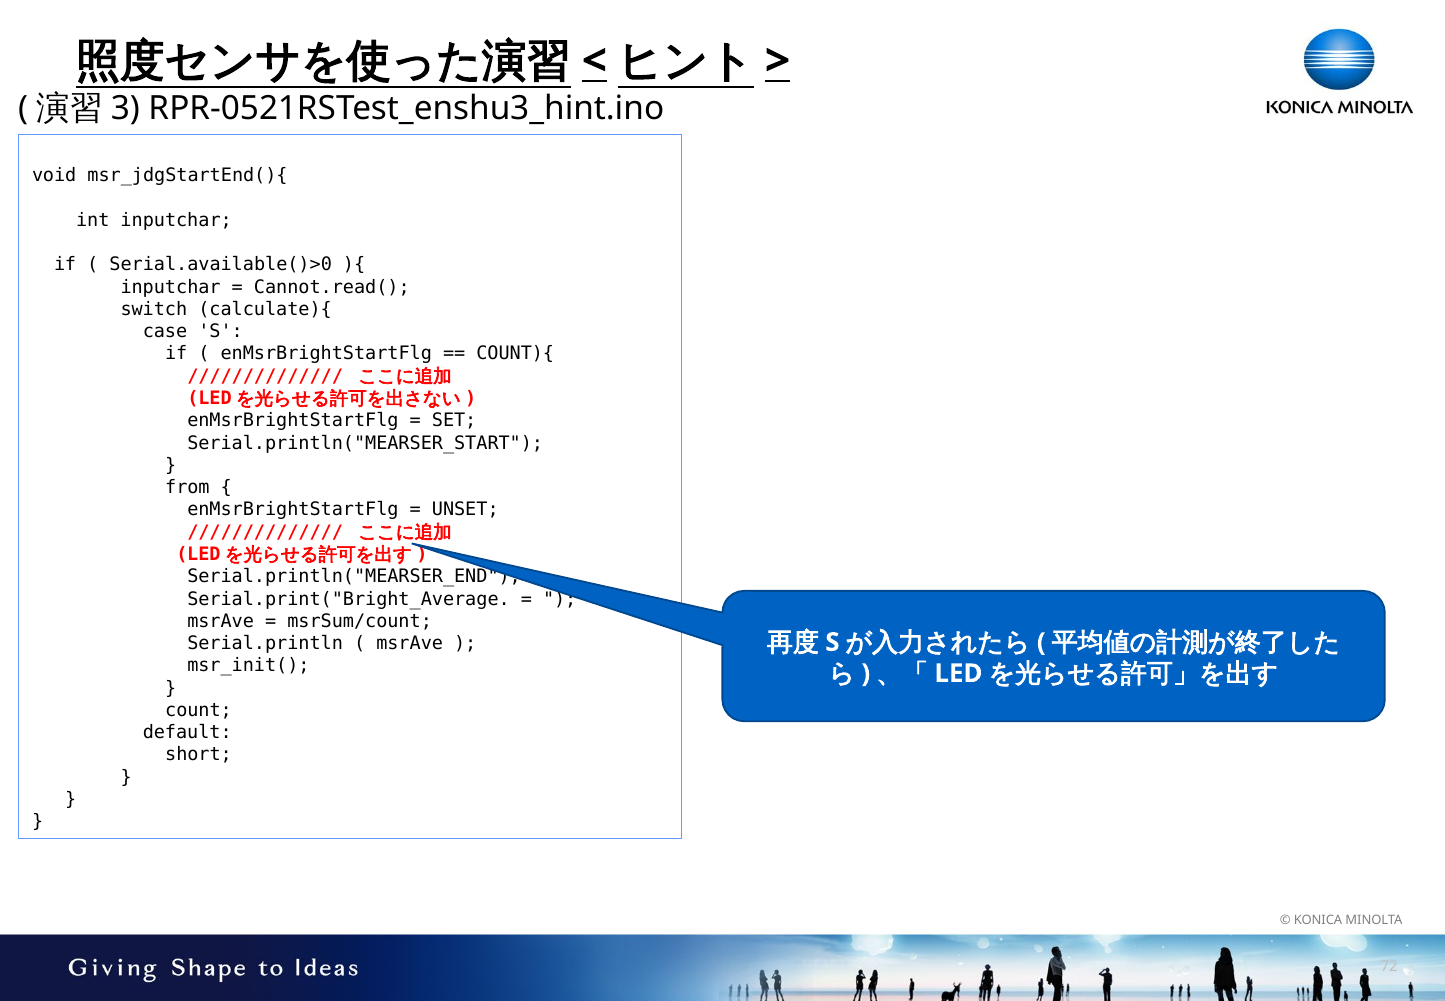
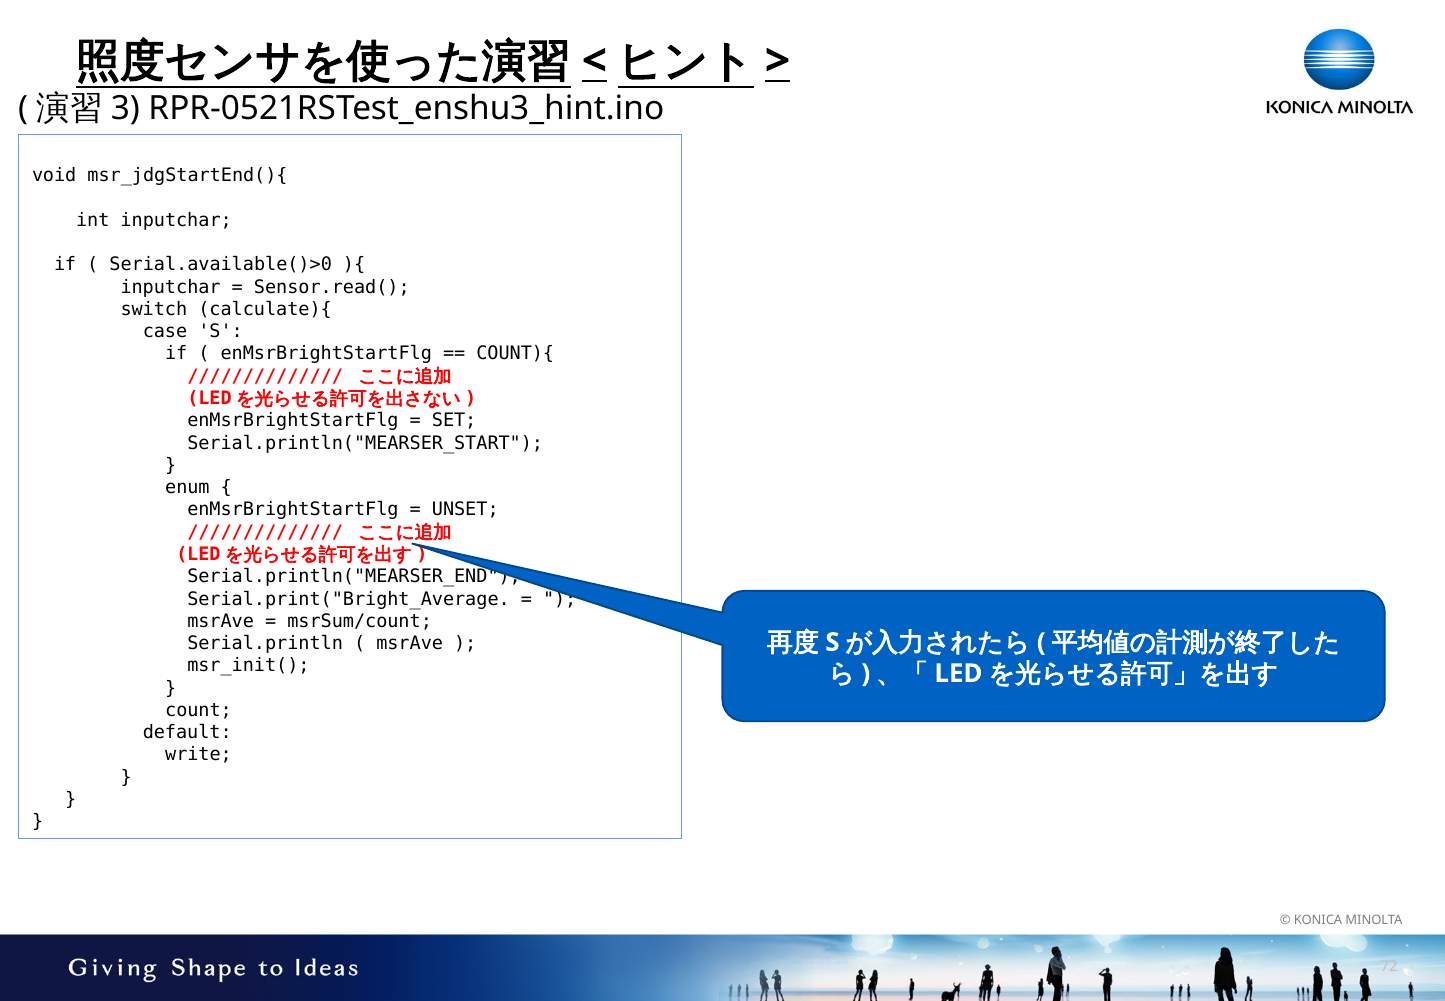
Cannot.read(: Cannot.read( -> Sensor.read( (332, 287)
from: from -> enum (187, 487)
short: short -> write (199, 754)
